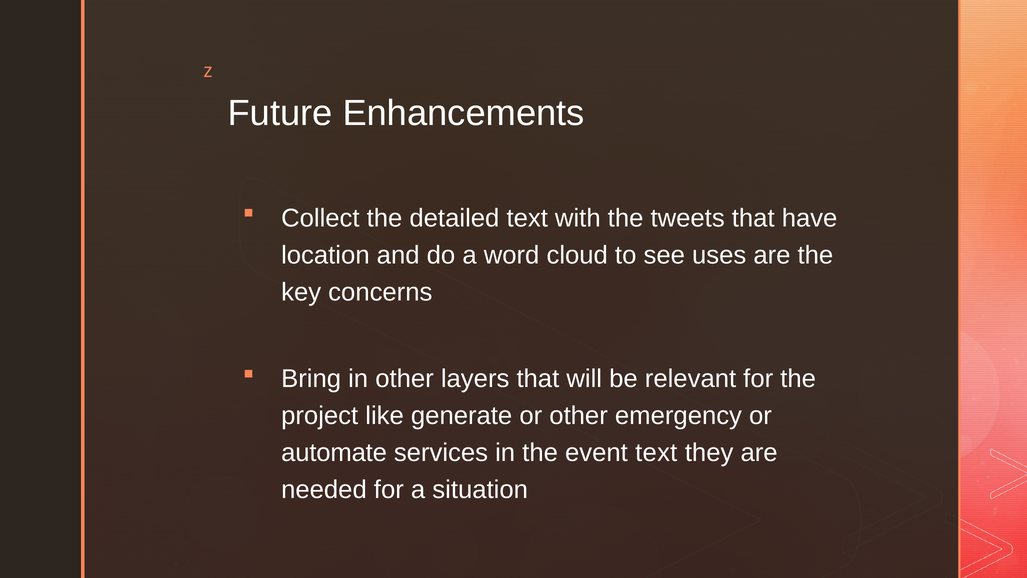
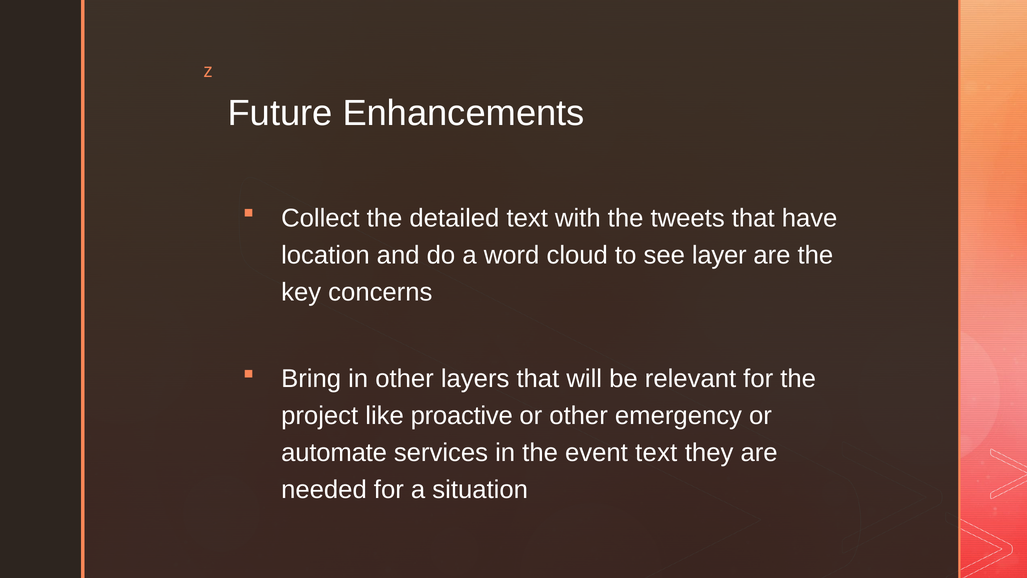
uses: uses -> layer (719, 255)
generate: generate -> proactive (462, 416)
